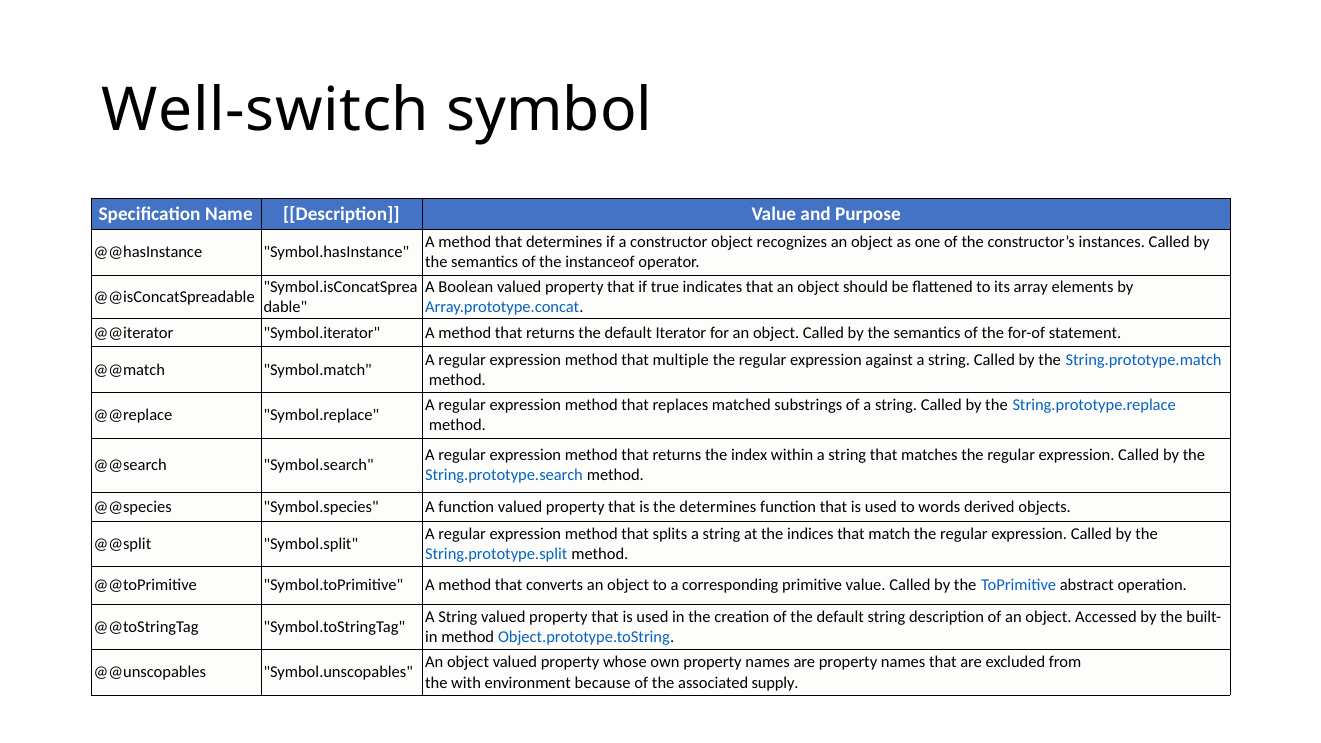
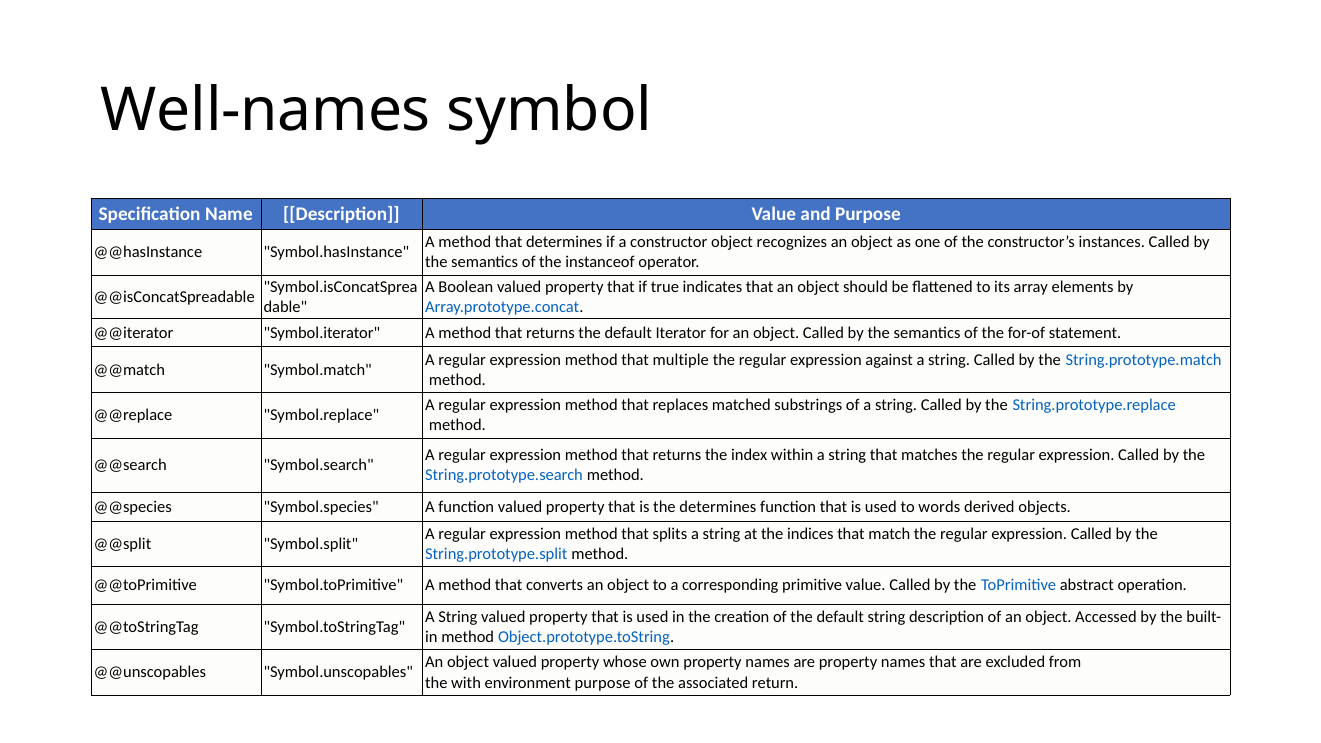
Well-switch: Well-switch -> Well-names (266, 111)
environment because: because -> purpose (603, 683)
supply: supply -> return (775, 683)
